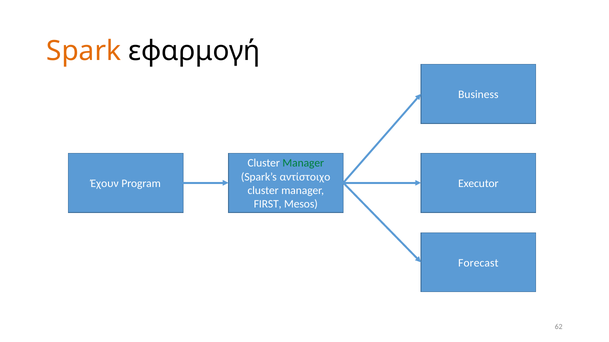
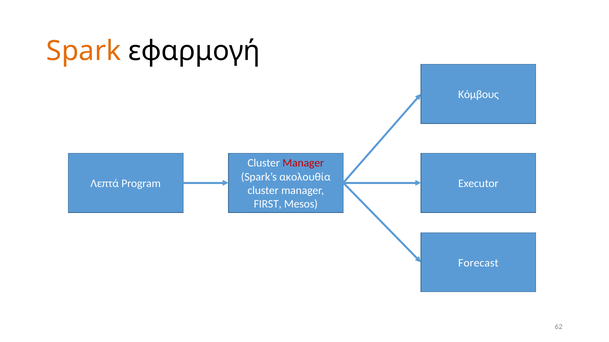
Business: Business -> Κόμβους (478, 95)
Manager colour: green -> red (303, 163)
αντίστοιχο: αντίστοιχο -> ακολουθία (305, 177)
Έχουν: Έχουν -> Λεπτά (105, 184)
